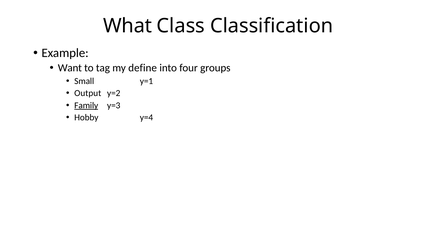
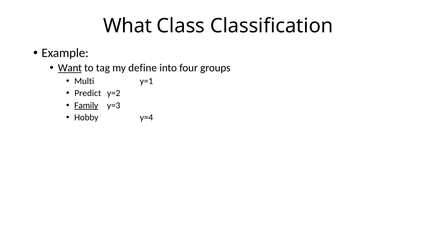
Want underline: none -> present (70, 68)
Small: Small -> Multi (84, 81)
Output: Output -> Predict (88, 93)
